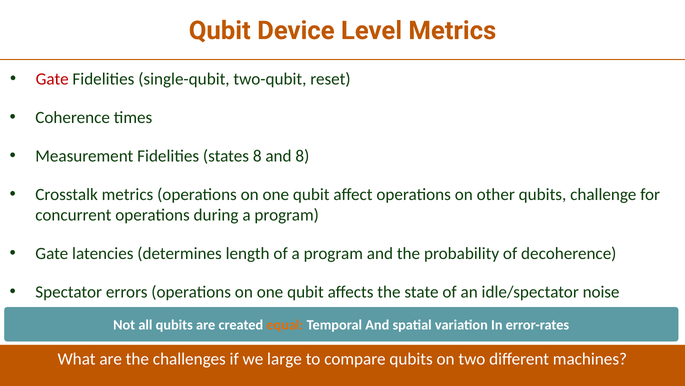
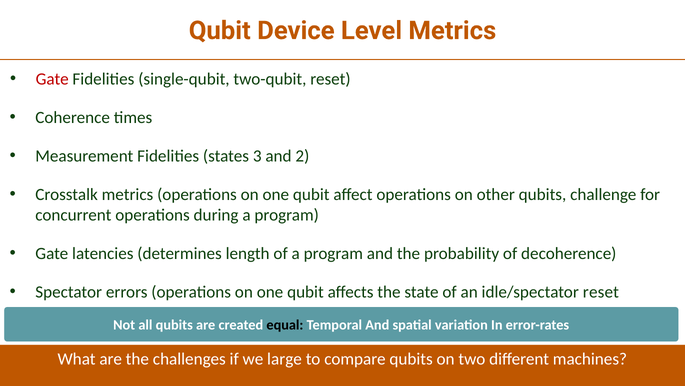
states 8: 8 -> 3 (257, 156)
and 8: 8 -> 2 (302, 156)
idle/spectator noise: noise -> reset (601, 292)
equal colour: orange -> black (285, 325)
